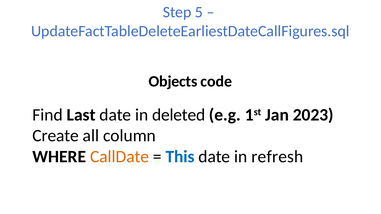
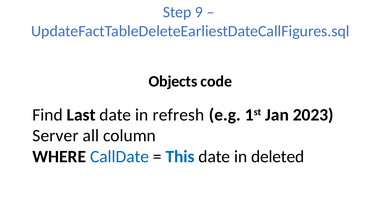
5: 5 -> 9 (199, 12)
deleted: deleted -> refresh (178, 115)
Create: Create -> Server (55, 136)
CallDate colour: orange -> blue (120, 157)
refresh: refresh -> deleted (278, 157)
